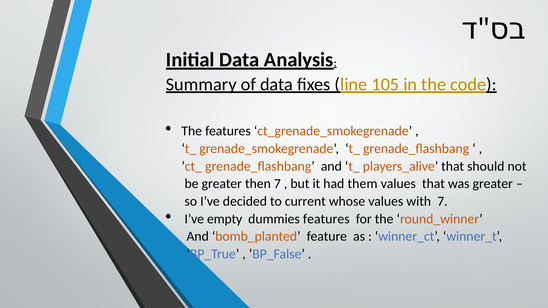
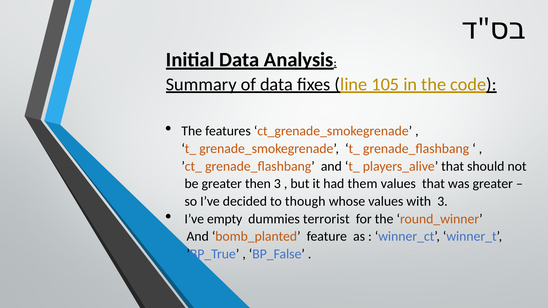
then 7: 7 -> 3 (277, 184)
current: current -> though (305, 201)
with 7: 7 -> 3 (442, 201)
dummies features: features -> terrorist (326, 219)
